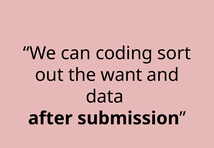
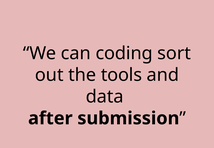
want: want -> tools (121, 75)
